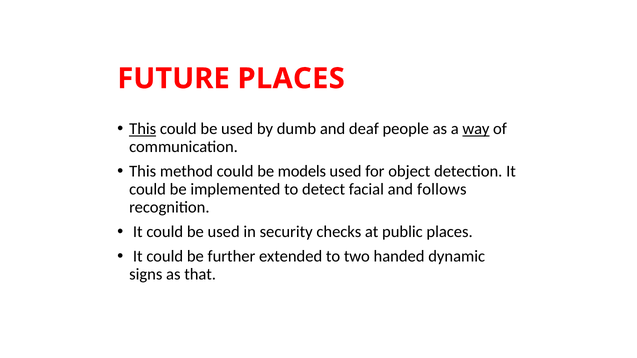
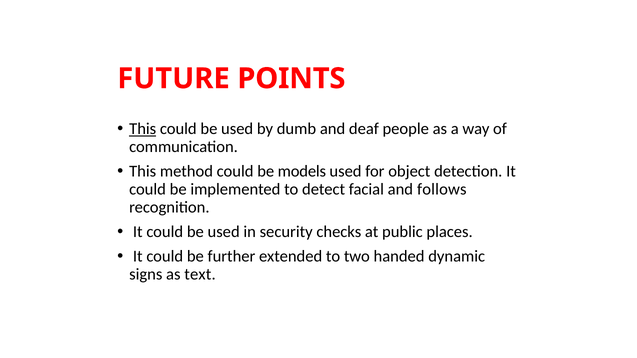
FUTURE PLACES: PLACES -> POINTS (291, 79)
way underline: present -> none (476, 129)
that: that -> text (200, 274)
